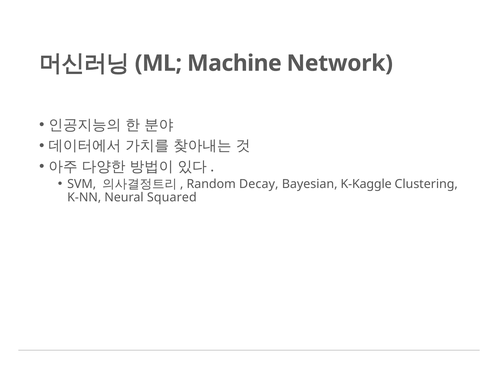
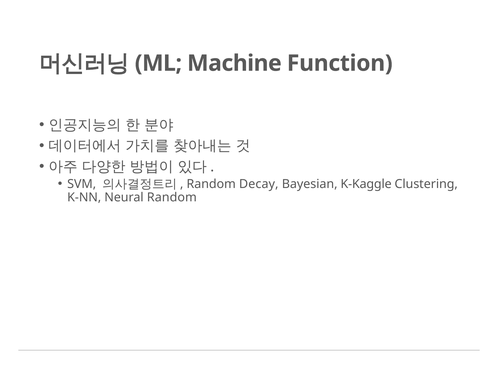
Network: Network -> Function (340, 63)
Neural Squared: Squared -> Random (172, 197)
